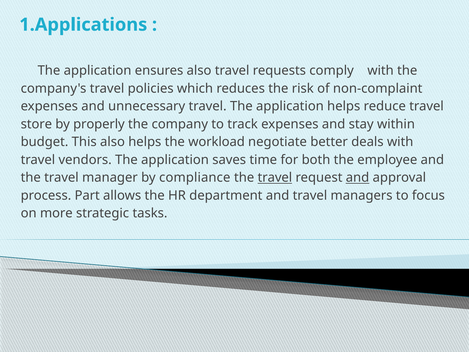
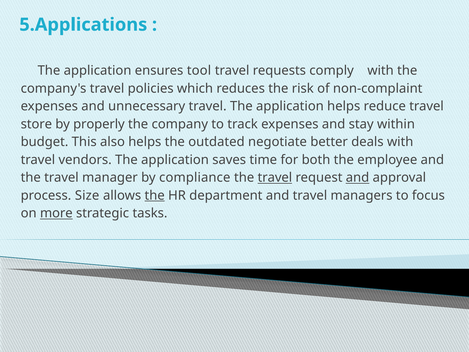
1.Applications: 1.Applications -> 5.Applications (83, 25)
ensures also: also -> tool (199, 71)
workload: workload -> outdated (216, 142)
Part: Part -> Size (87, 195)
the underline: none -> present (155, 195)
more underline: none -> present (56, 213)
